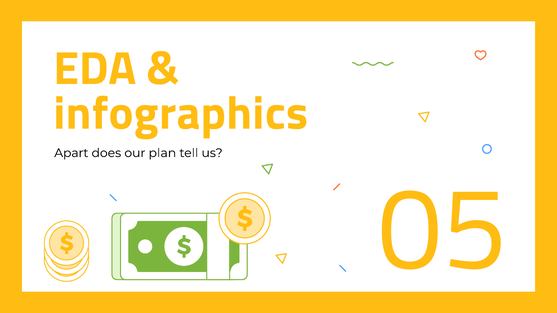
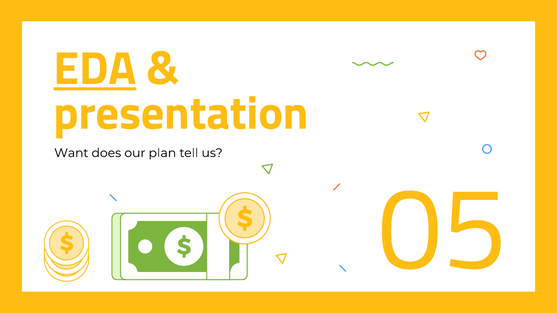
EDA underline: none -> present (95, 69)
infographics: infographics -> presentation (181, 113)
Apart: Apart -> Want (71, 153)
